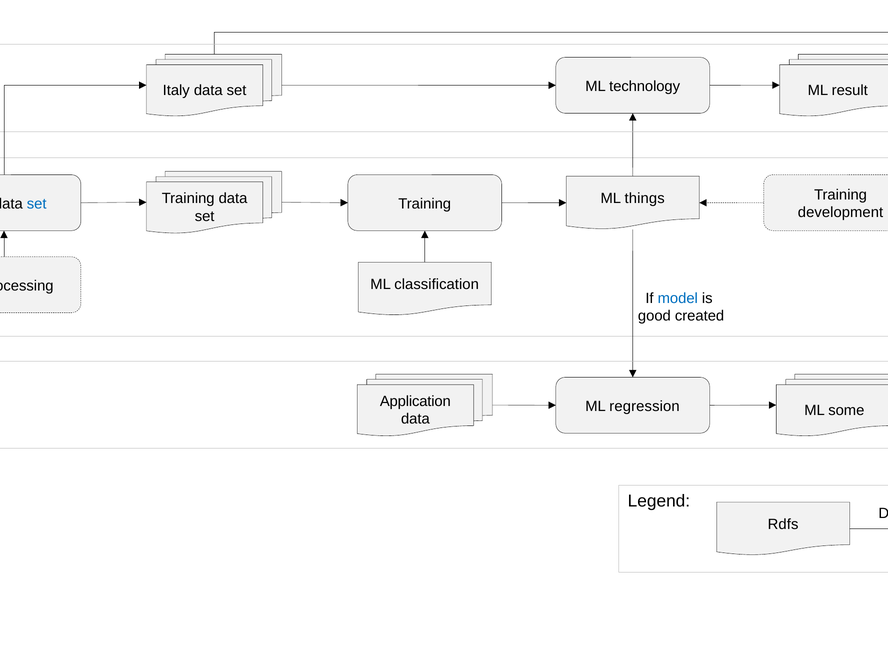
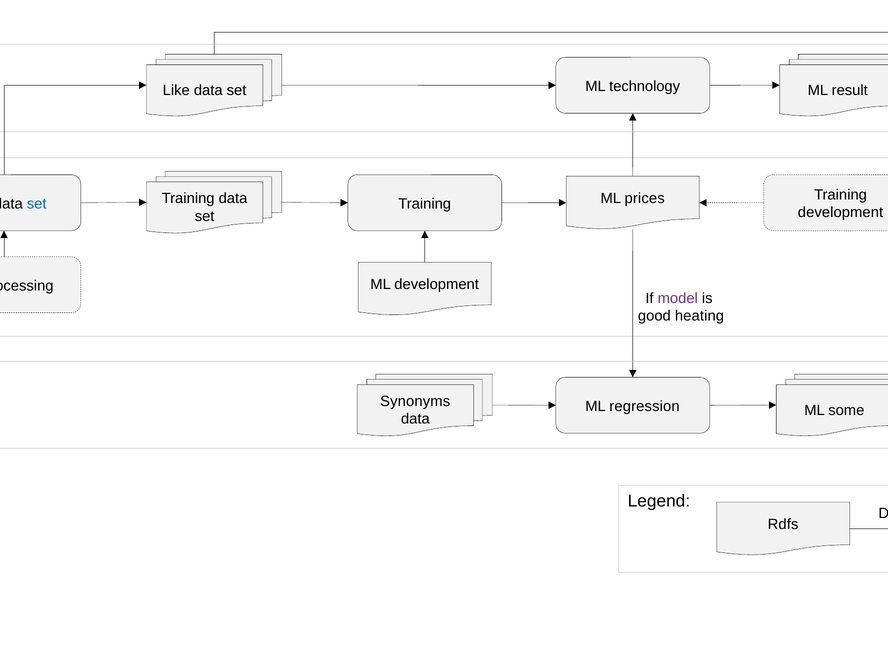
Italy: Italy -> Like (176, 90)
things: things -> prices (645, 198)
ML classification: classification -> development (437, 285)
model colour: blue -> purple (678, 298)
created: created -> heating (699, 316)
Application: Application -> Synonyms (415, 401)
